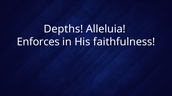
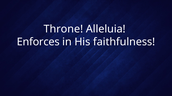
Depths: Depths -> Throne (63, 29)
